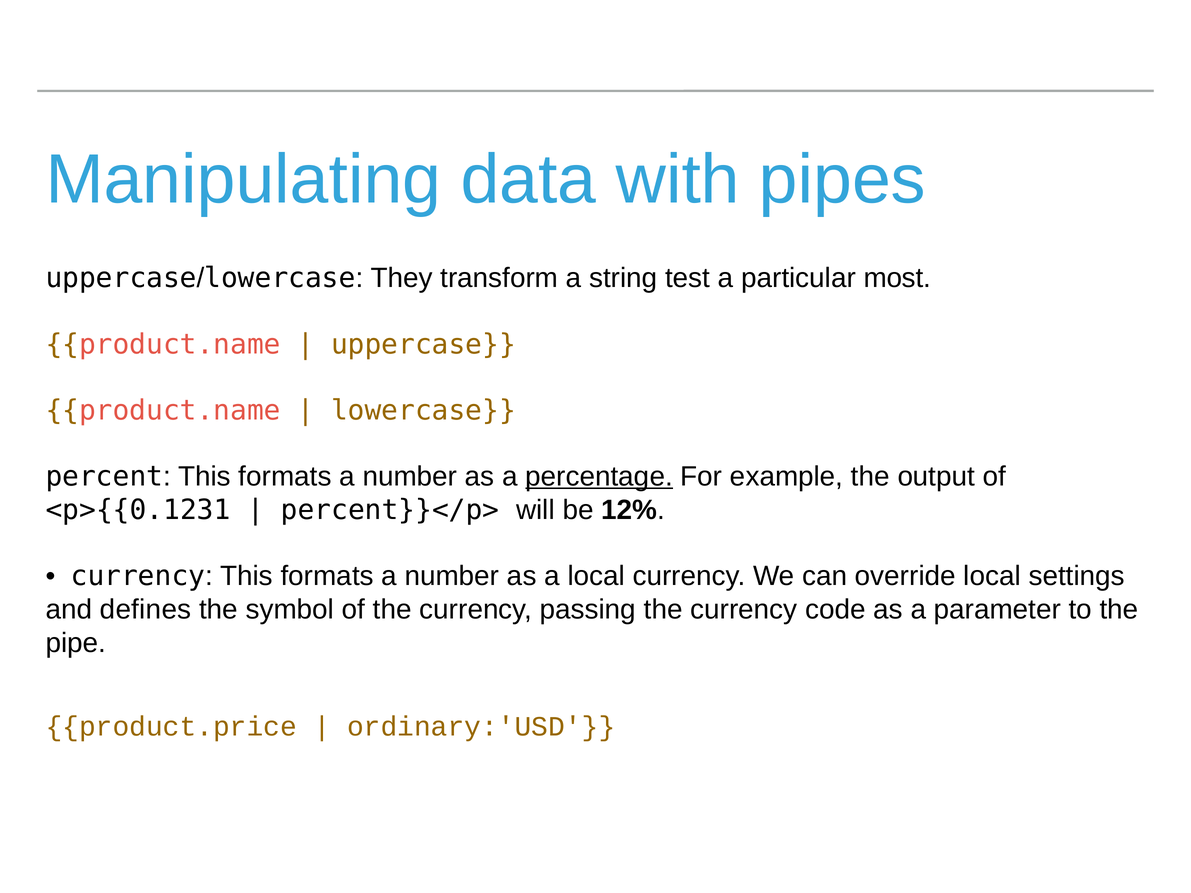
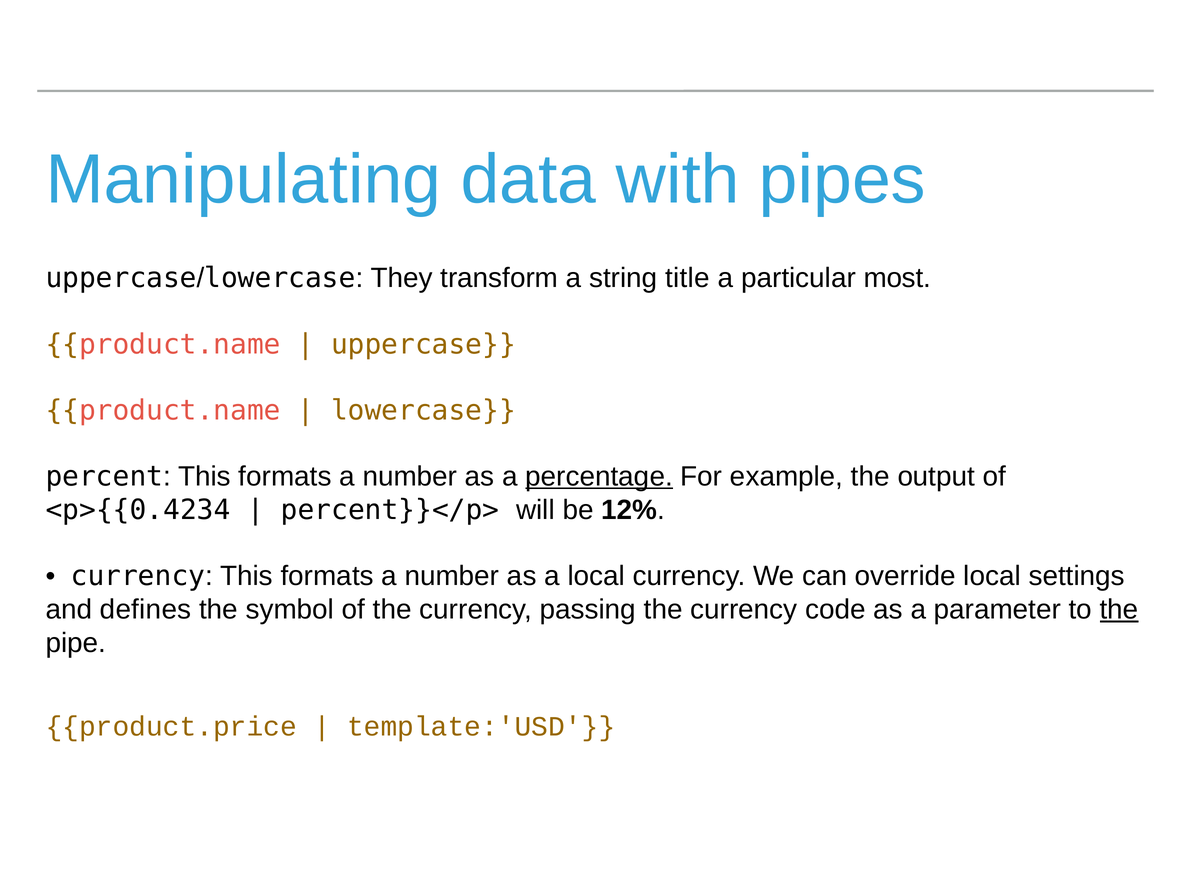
test: test -> title (688, 278)
<p>{{0.1231: <p>{{0.1231 -> <p>{{0.4234 (138, 510)
the underline: none -> present (1119, 610)
ordinary:'USD: ordinary:'USD -> template:'USD (481, 727)
